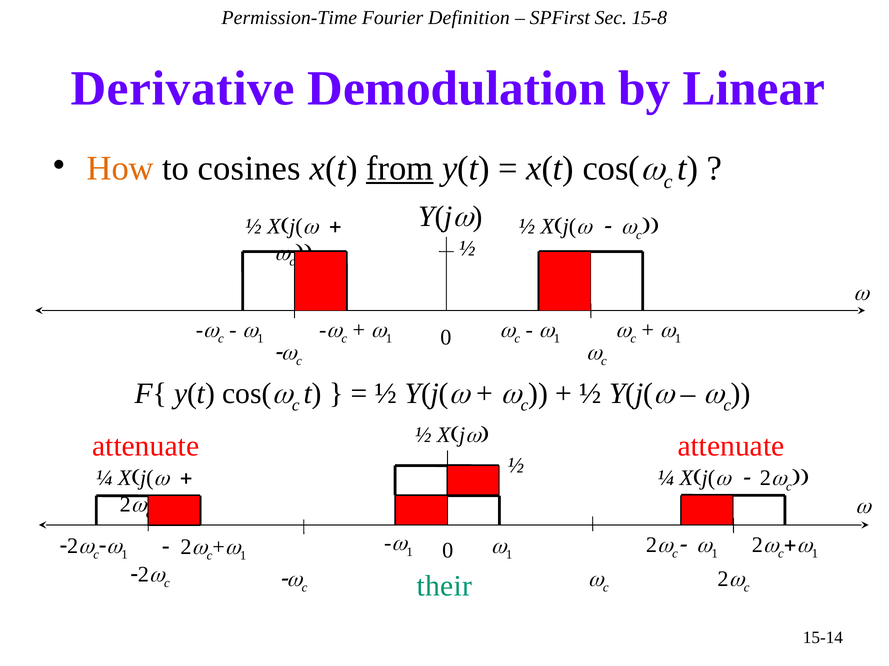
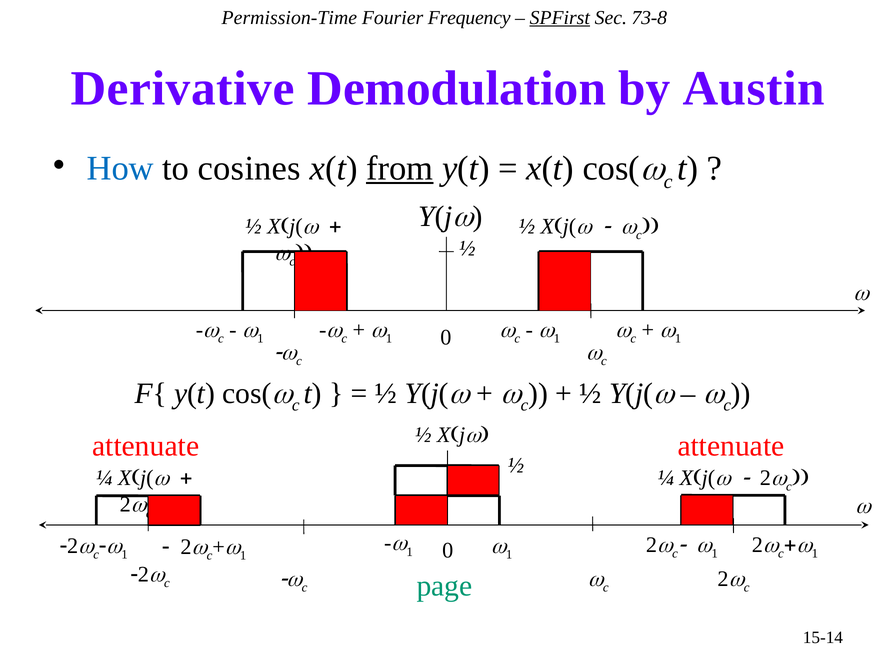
Definition: Definition -> Frequency (469, 18)
SPFirst underline: none -> present (560, 18)
15-8: 15-8 -> 73-8 (649, 18)
Linear: Linear -> Austin (754, 89)
How colour: orange -> blue (120, 168)
their: their -> page (444, 587)
